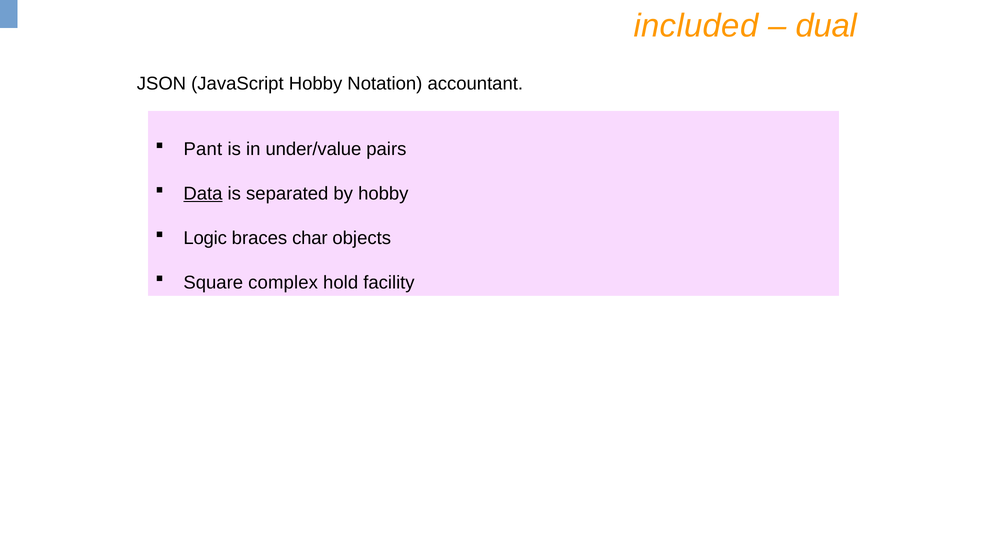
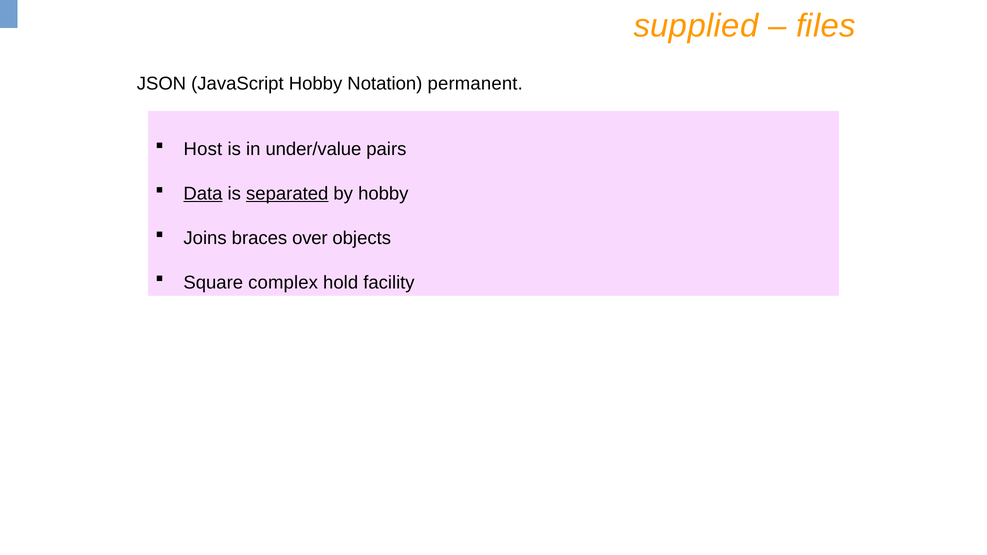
included: included -> supplied (696, 26)
dual: dual -> files (826, 26)
accountant: accountant -> permanent (475, 84)
Pant: Pant -> Host (203, 149)
separated underline: none -> present (287, 194)
Logic: Logic -> Joins (205, 238)
char: char -> over (310, 238)
